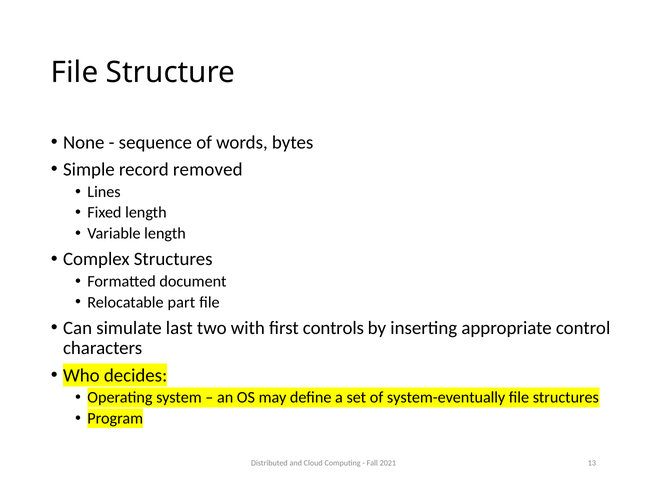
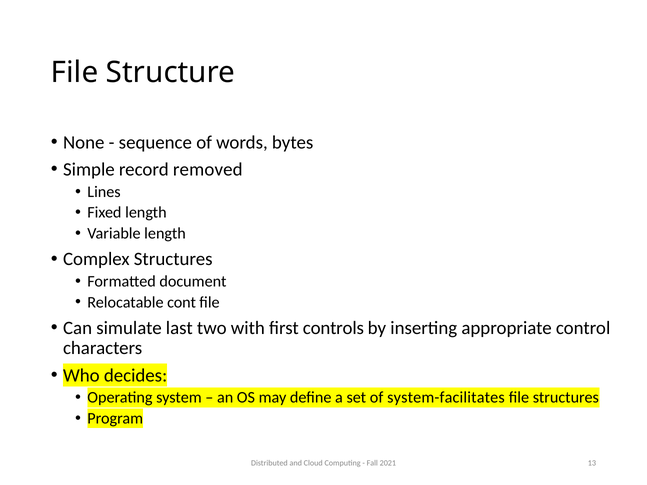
part: part -> cont (182, 302)
system-eventually: system-eventually -> system-facilitates (446, 398)
